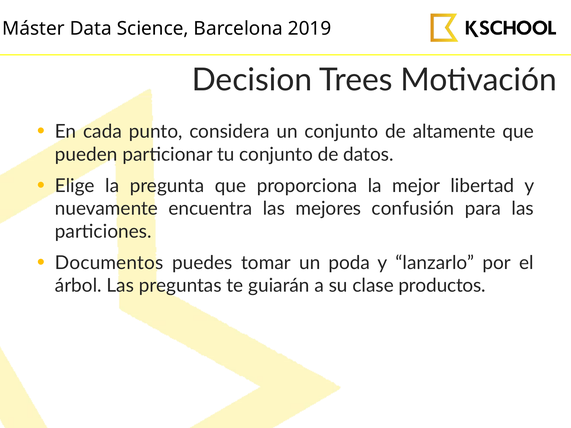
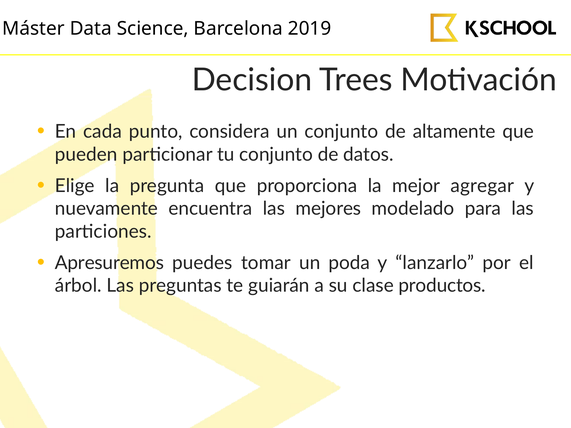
libertad: libertad -> agregar (482, 186)
confusión: confusión -> modelado (413, 209)
Documentos: Documentos -> Apresuremos (109, 263)
